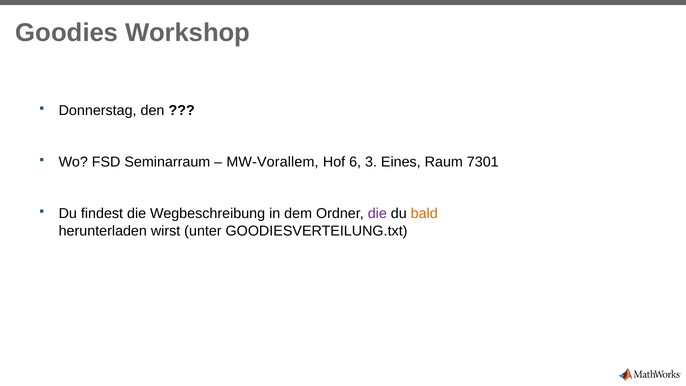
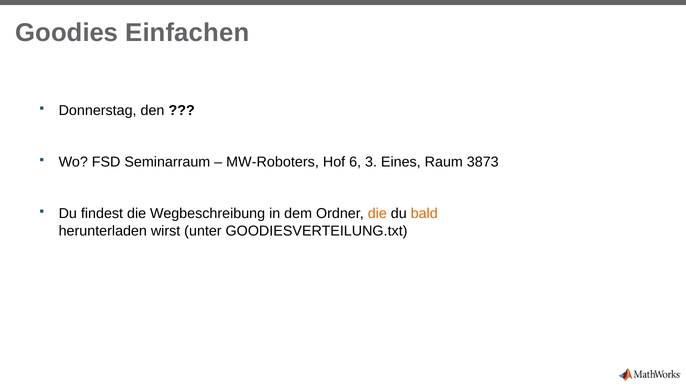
Workshop: Workshop -> Einfachen (187, 33)
MW-Vorallem: MW-Vorallem -> MW-Roboters (273, 162)
7301: 7301 -> 3873 (483, 162)
die colour: purple -> orange (377, 214)
